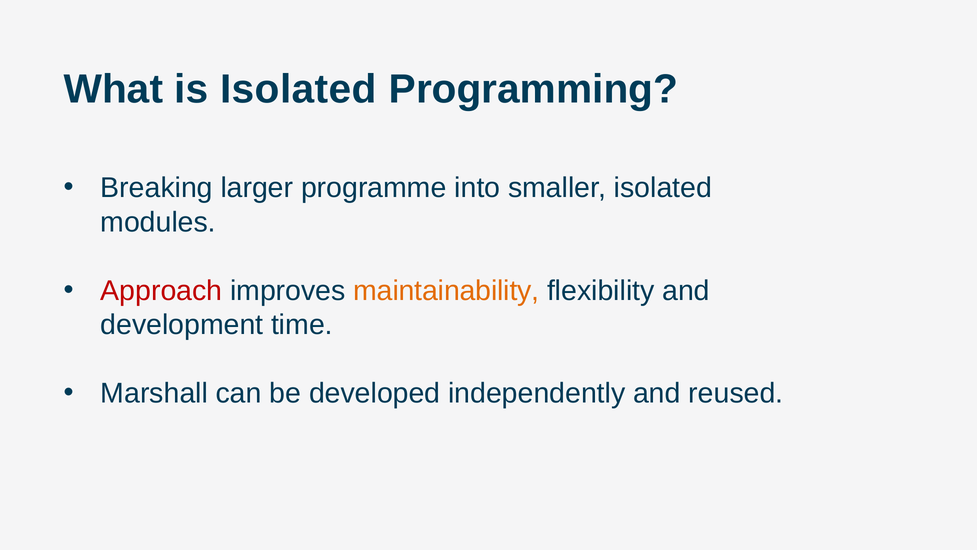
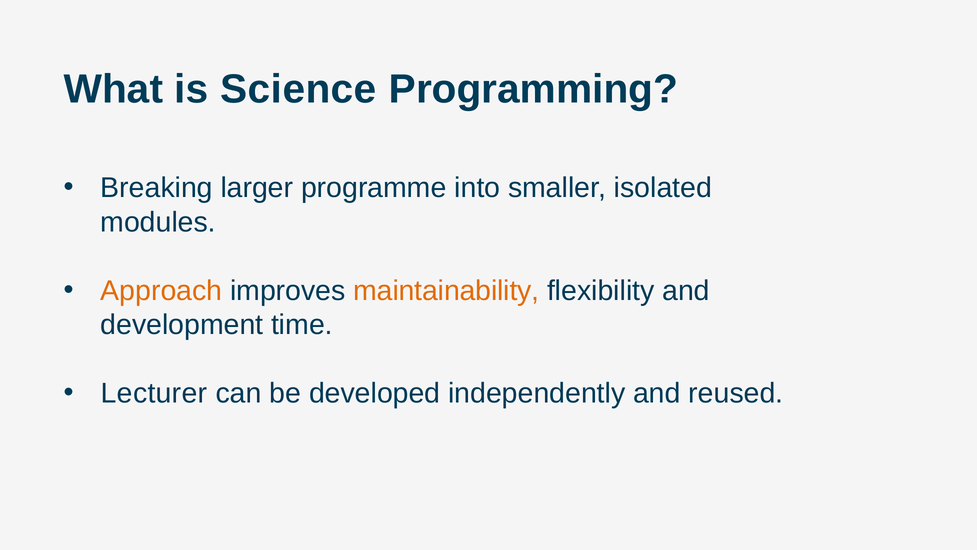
is Isolated: Isolated -> Science (298, 89)
Approach colour: red -> orange (161, 291)
Marshall: Marshall -> Lecturer (154, 393)
